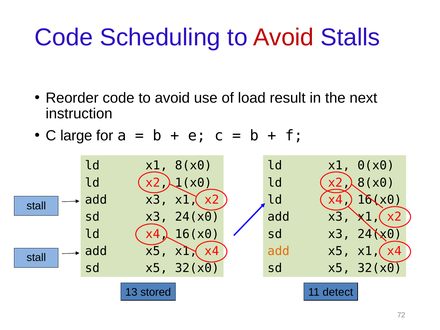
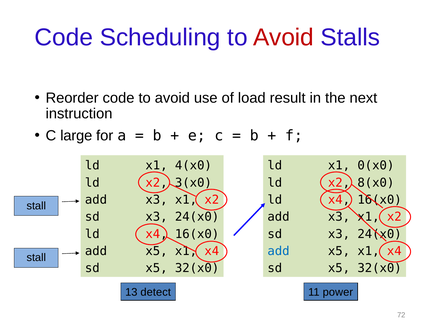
x1 8(x0: 8(x0 -> 4(x0 (193, 166)
1(x0: 1(x0 -> 3(x0 (193, 183)
add colour: orange -> blue (279, 251)
stored: stored -> detect (156, 292)
detect: detect -> power (338, 292)
